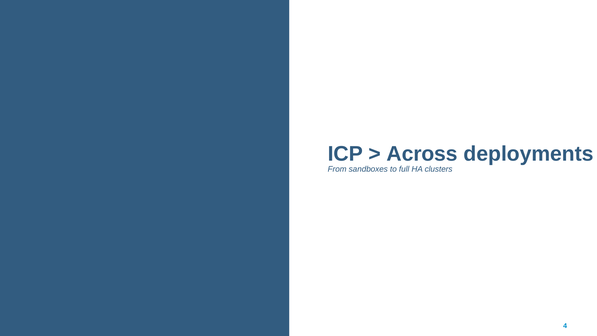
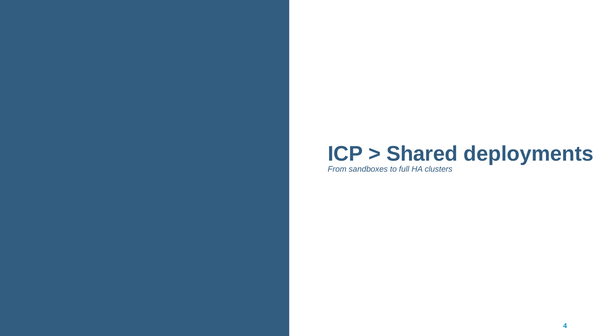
Across: Across -> Shared (422, 154)
